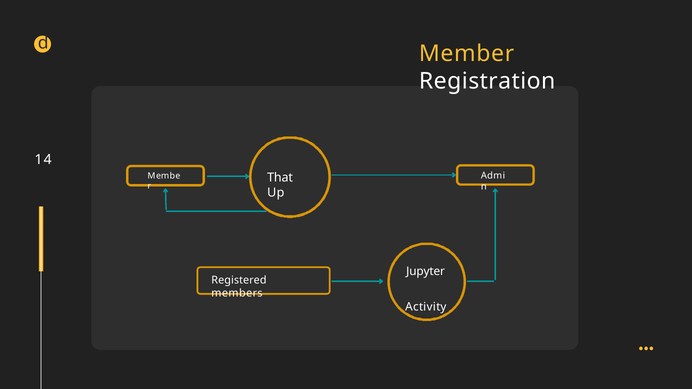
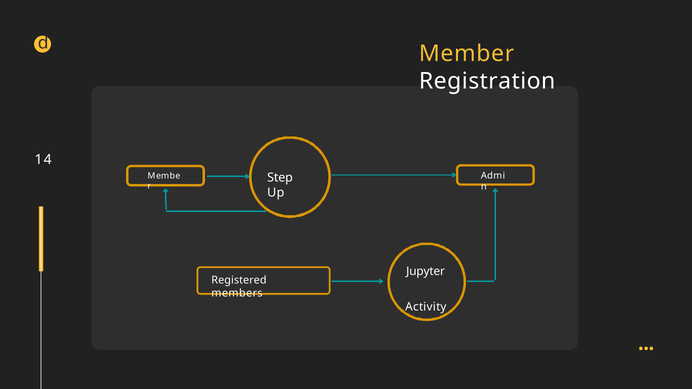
That: That -> Step (280, 178)
